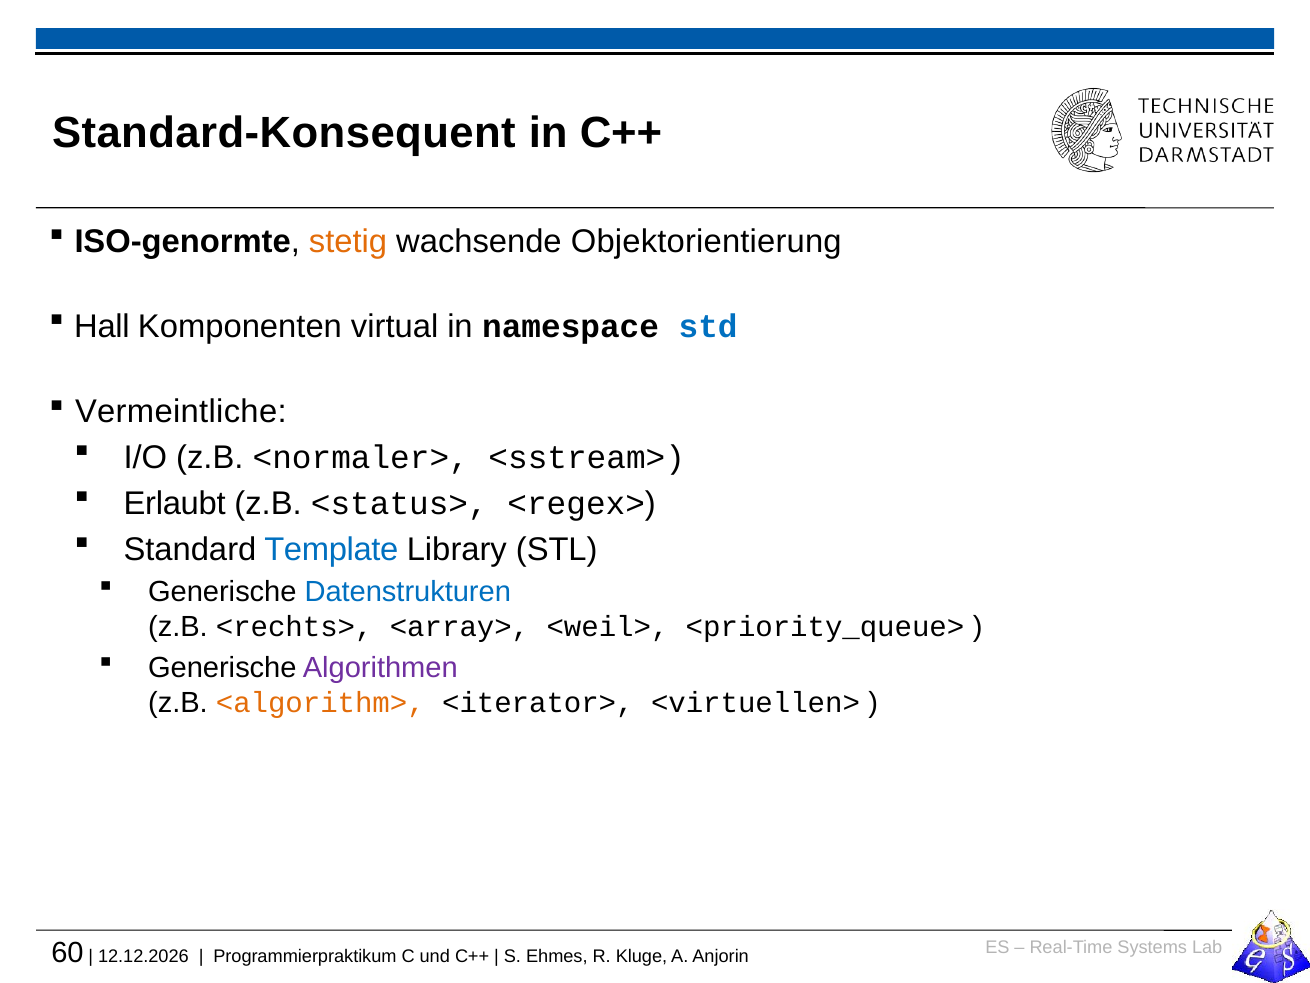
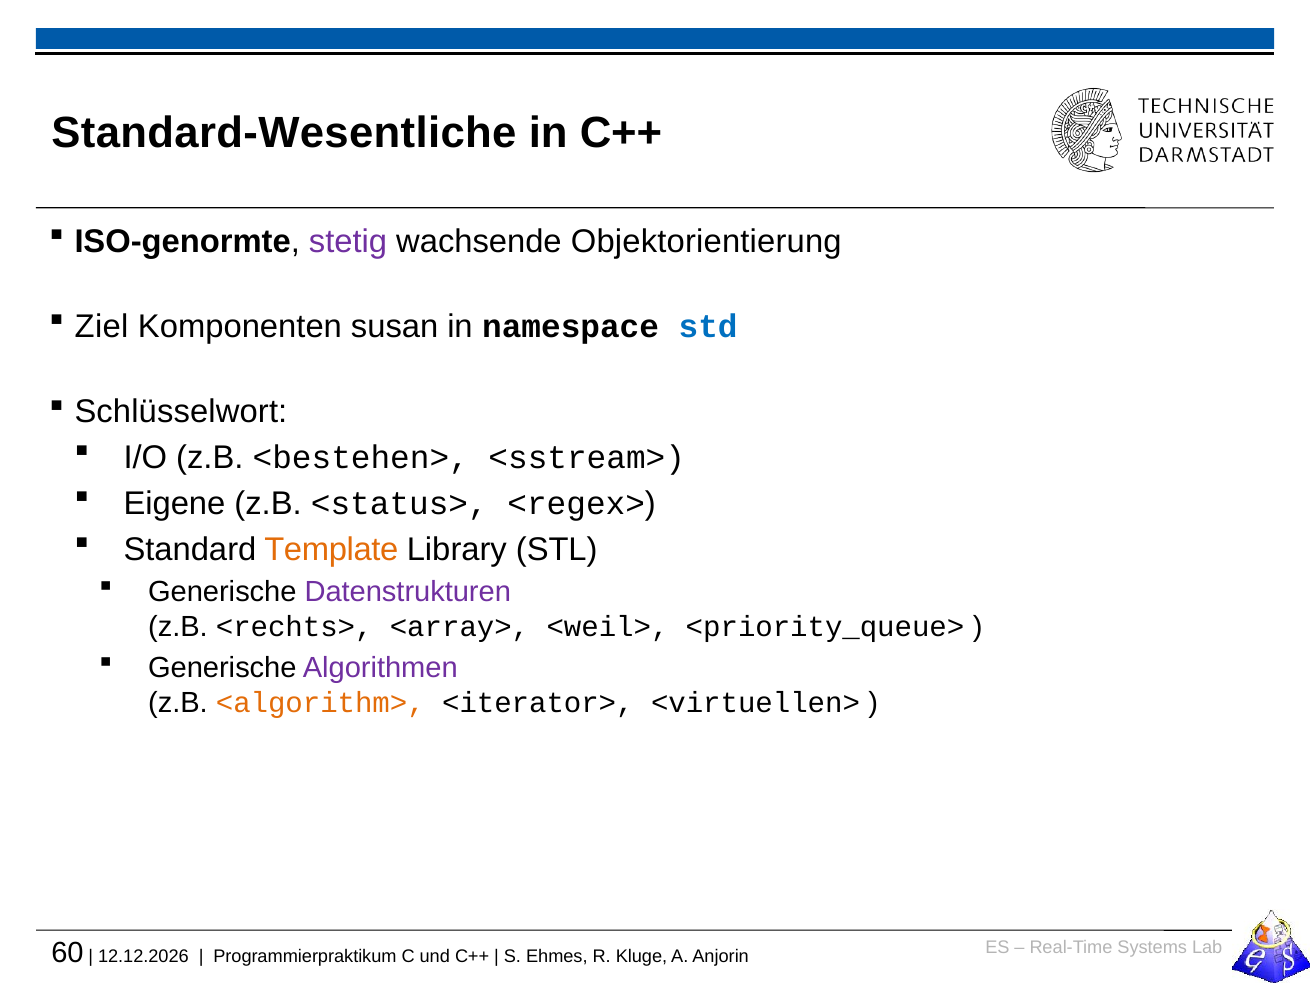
Standard-Konsequent: Standard-Konsequent -> Standard-Wesentliche (284, 133)
stetig colour: orange -> purple (348, 241)
Hall: Hall -> Ziel (102, 326)
virtual: virtual -> susan (395, 326)
Vermeintliche: Vermeintliche -> Schlüsselwort (181, 411)
<normaler>: <normaler> -> <bestehen> (361, 457)
Erlaubt: Erlaubt -> Eigene (174, 503)
Template colour: blue -> orange (331, 549)
Datenstrukturen colour: blue -> purple (408, 592)
